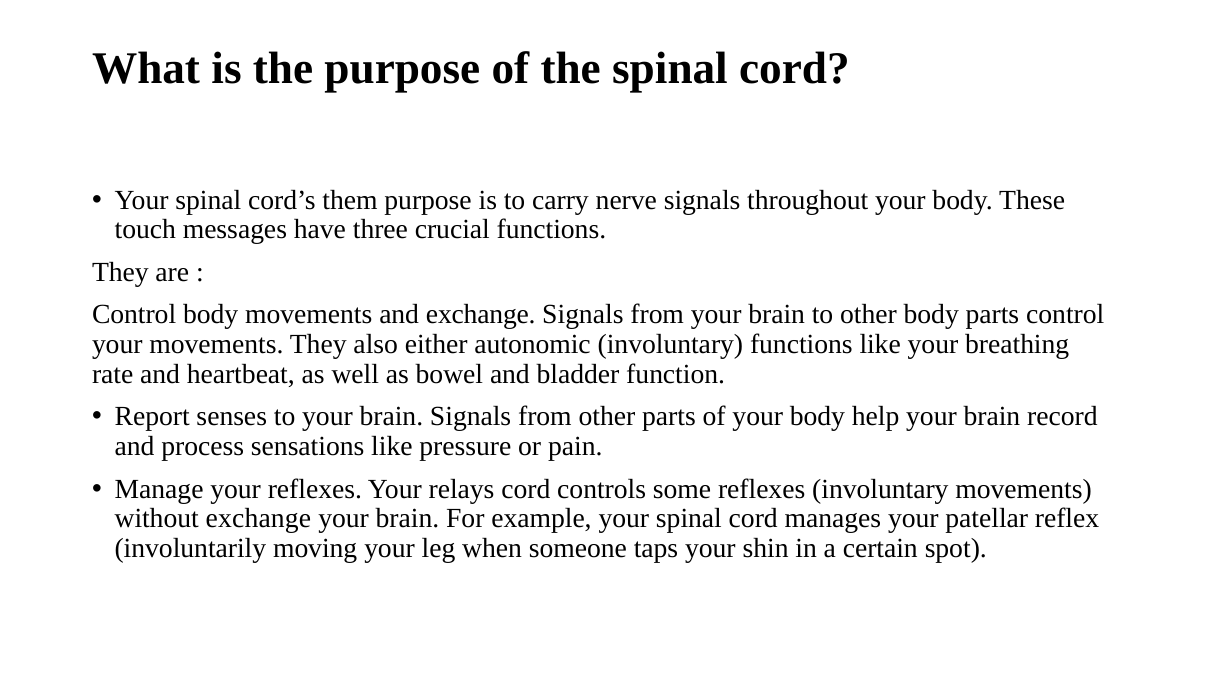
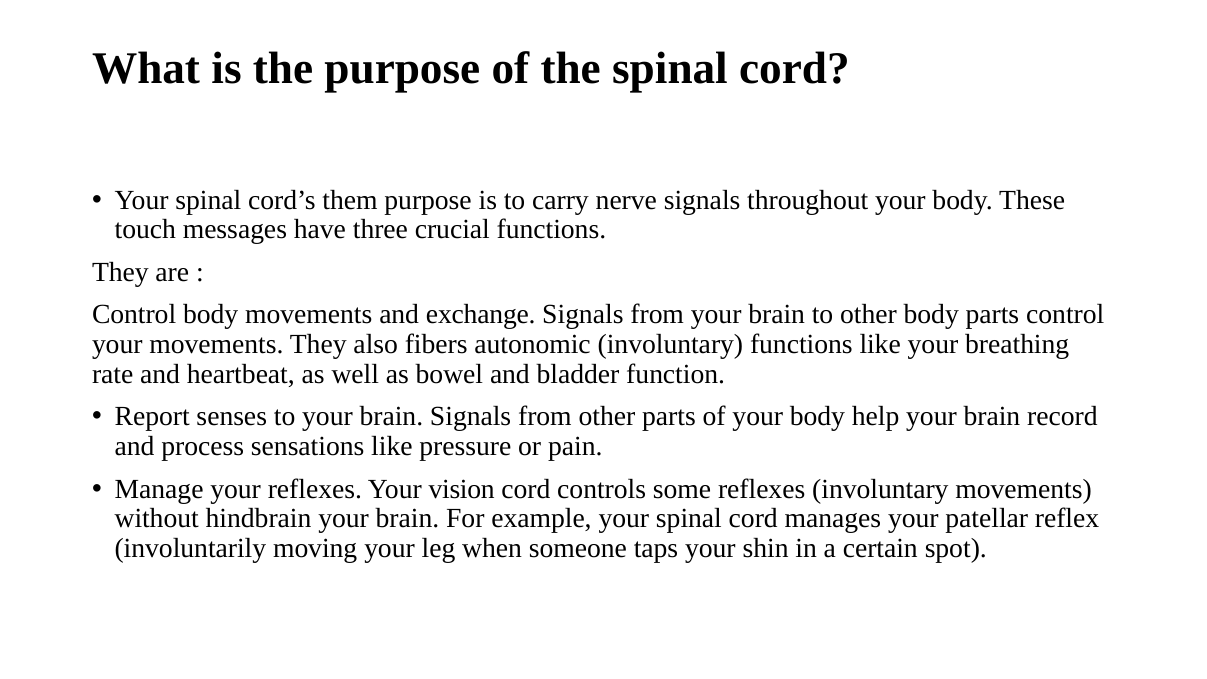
either: either -> fibers (436, 344)
relays: relays -> vision (462, 489)
without exchange: exchange -> hindbrain (259, 519)
